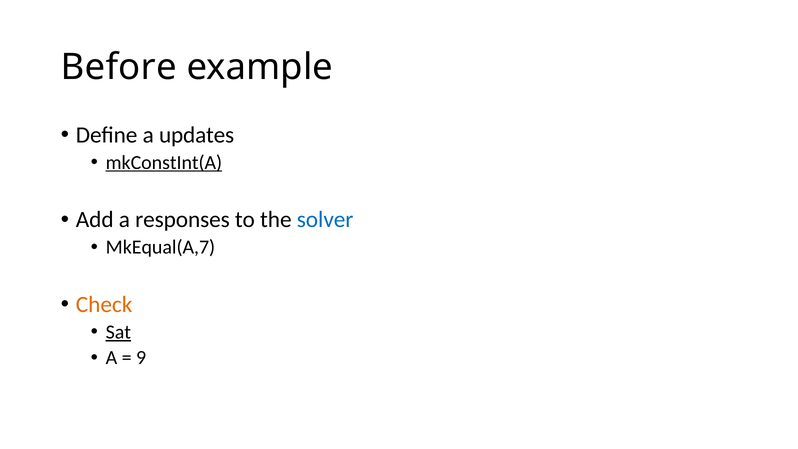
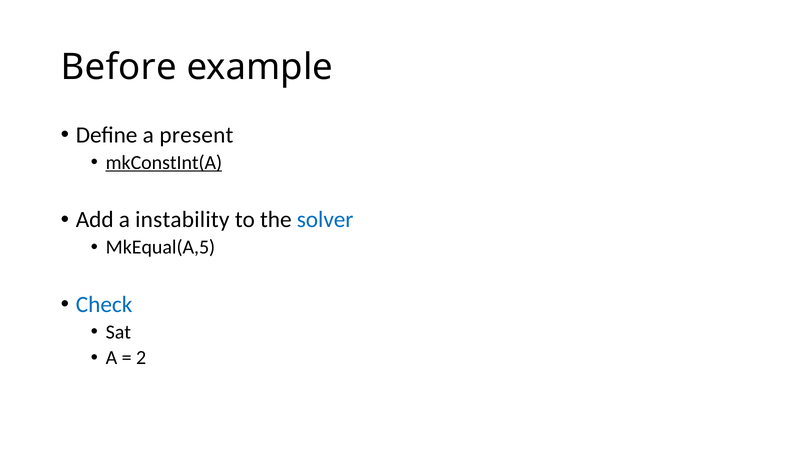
updates: updates -> present (196, 135)
responses: responses -> instability (182, 220)
MkEqual(A,7: MkEqual(A,7 -> MkEqual(A,5 (160, 247)
Check colour: orange -> blue (104, 305)
Sat underline: present -> none (118, 332)
9: 9 -> 2 (141, 358)
